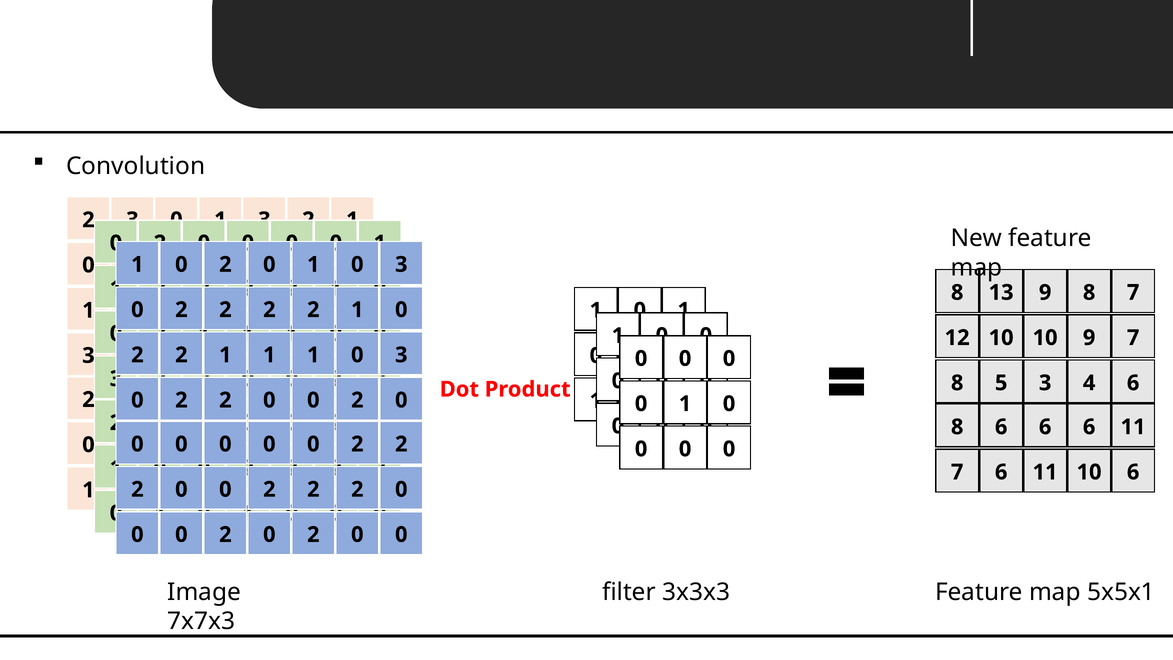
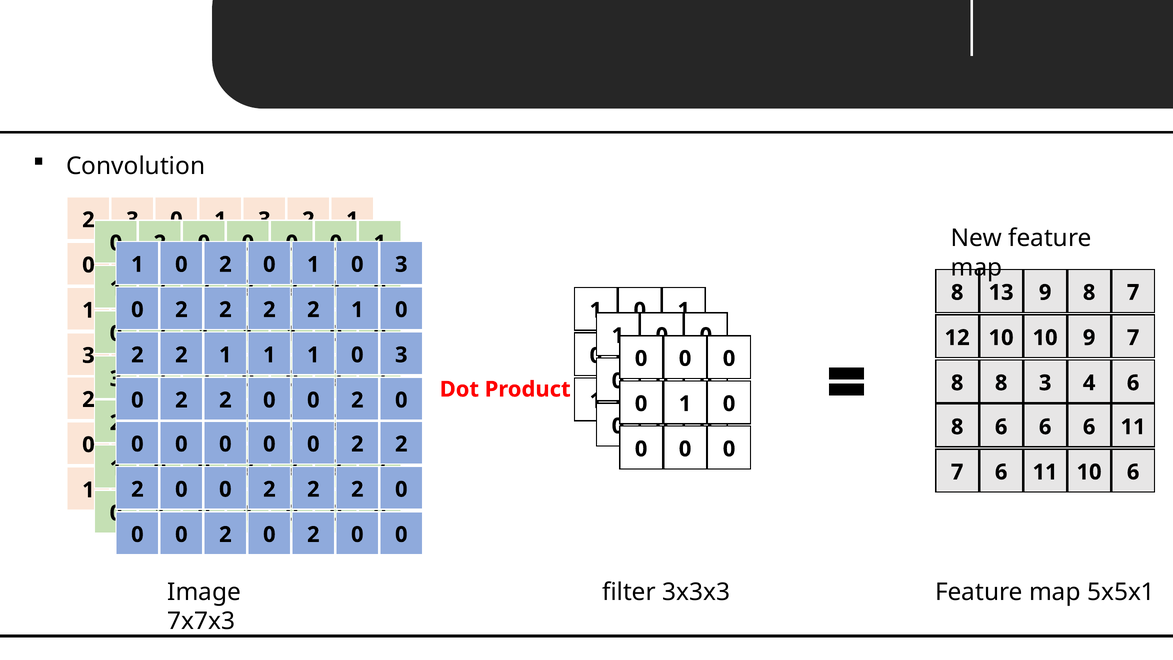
8 5: 5 -> 8 (1001, 383)
